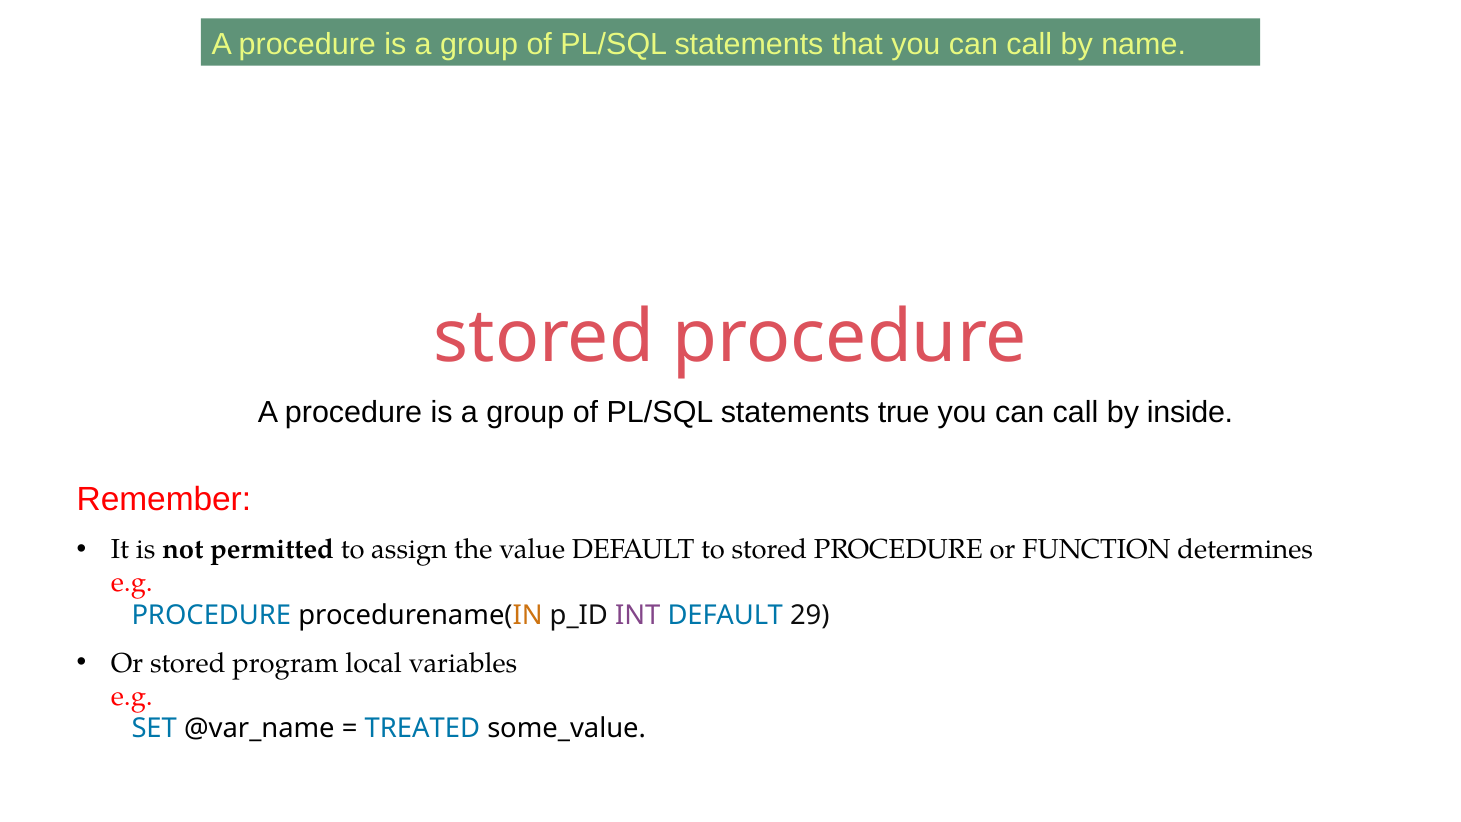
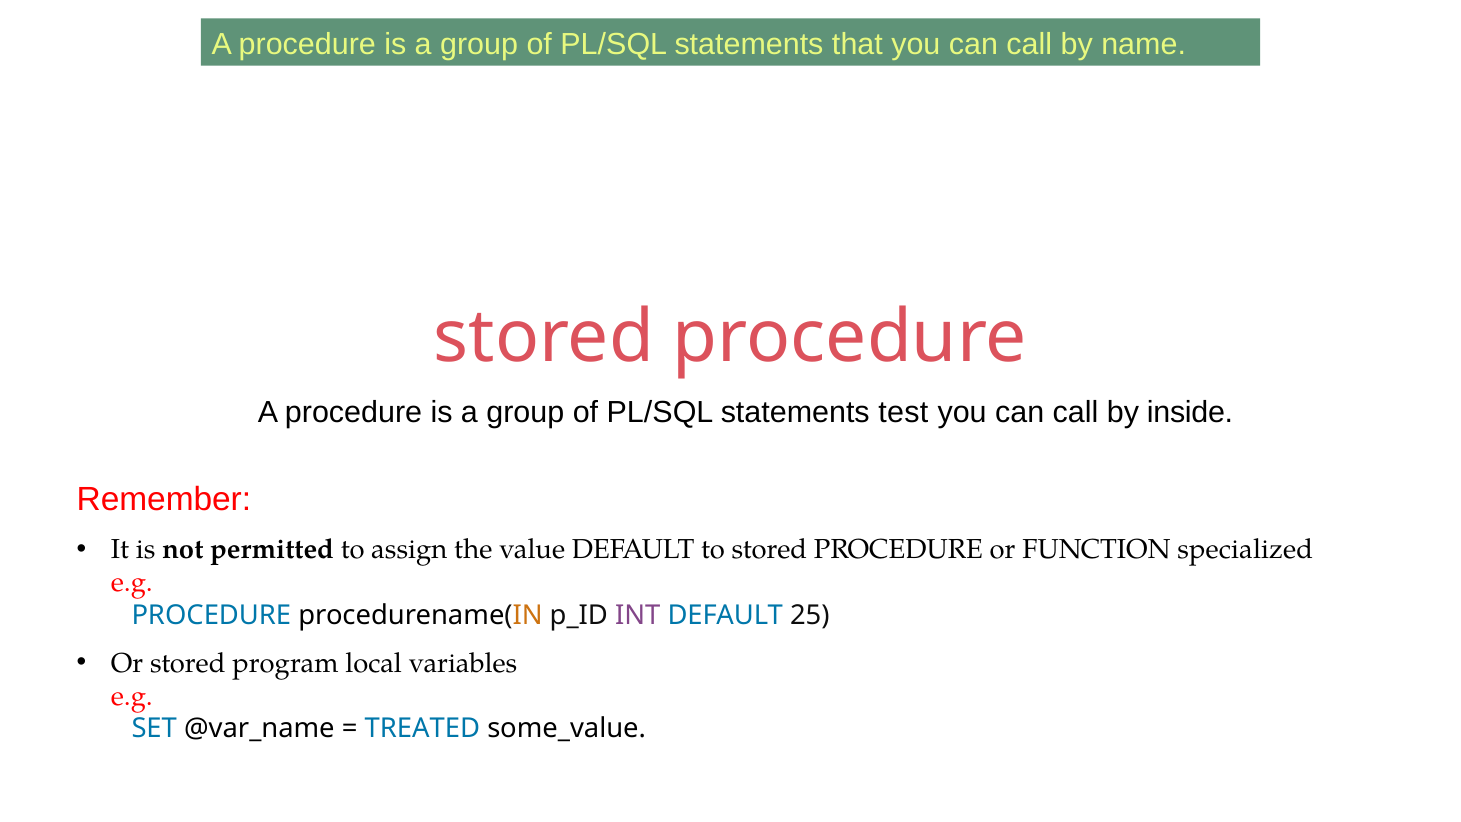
true: true -> test (903, 413)
determines: determines -> specialized (1245, 550)
29: 29 -> 25 (810, 616)
